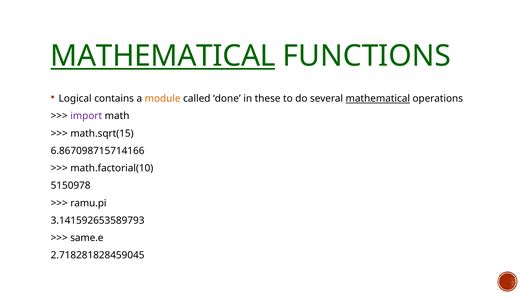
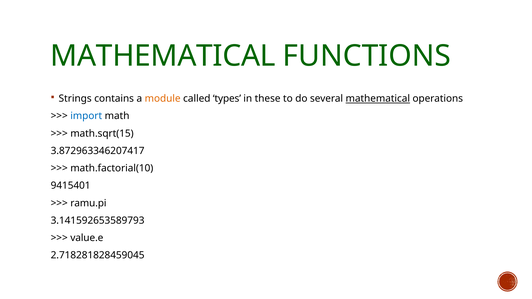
MATHEMATICAL underline: present -> none (163, 56)
Logical: Logical -> Strings (75, 99)
done: done -> types (227, 99)
import colour: purple -> blue (86, 116)
6.867098715714166: 6.867098715714166 -> 3.872963346207417 (98, 151)
5150978: 5150978 -> 9415401 (71, 186)
same.e: same.e -> value.e (87, 238)
